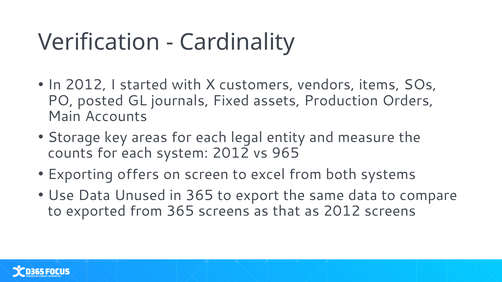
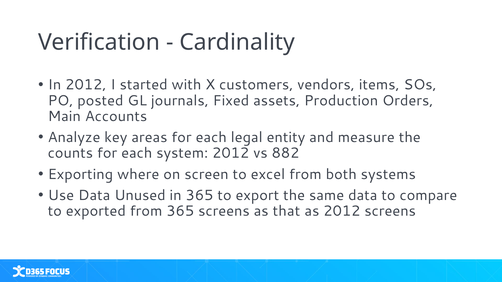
Storage: Storage -> Analyze (74, 138)
965: 965 -> 882 (286, 153)
offers: offers -> where (138, 174)
